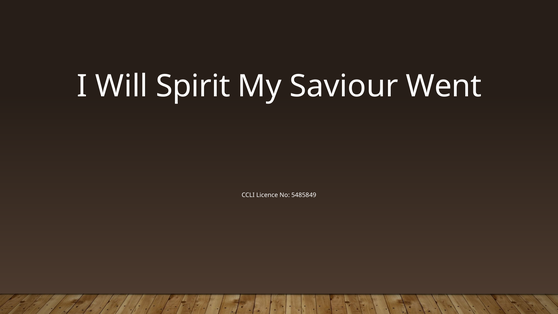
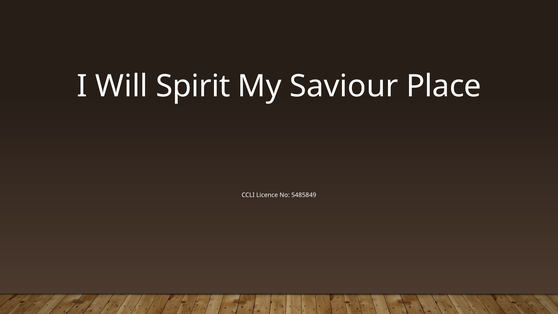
Went: Went -> Place (444, 86)
